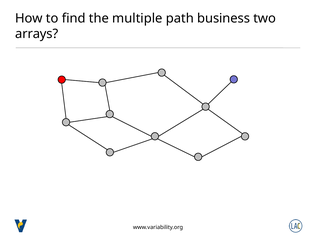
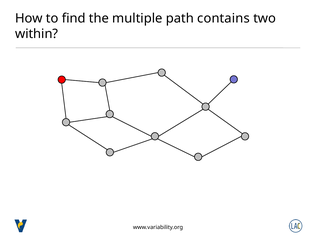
business: business -> contains (223, 18)
arrays: arrays -> within (37, 34)
